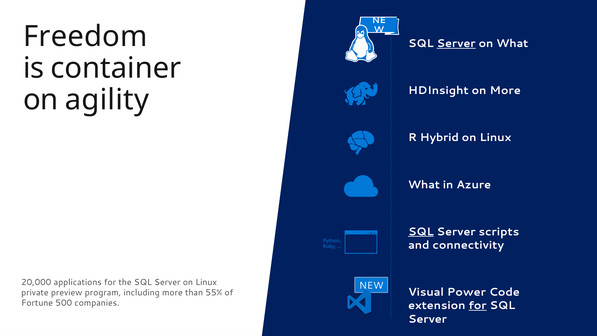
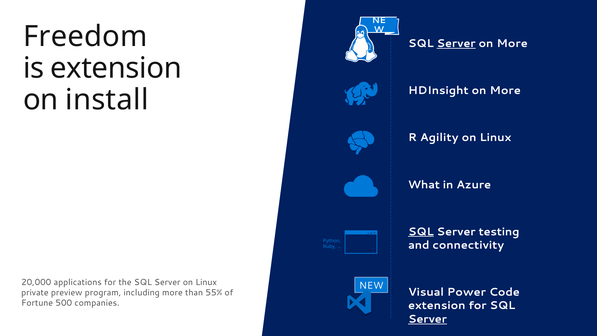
What: What -> More (512, 43)
is container: container -> extension (116, 68)
agility: agility -> install (107, 100)
Hybrid: Hybrid -> Agility (439, 138)
scripts: scripts -> testing (499, 232)
for underline: present -> none (478, 305)
Server underline: none -> present (427, 319)
